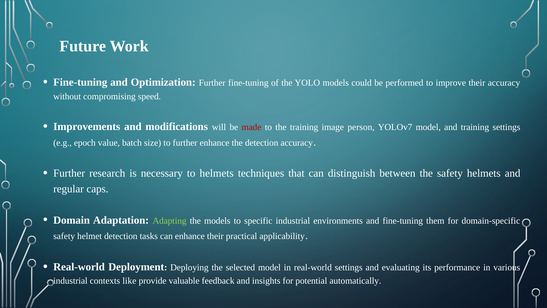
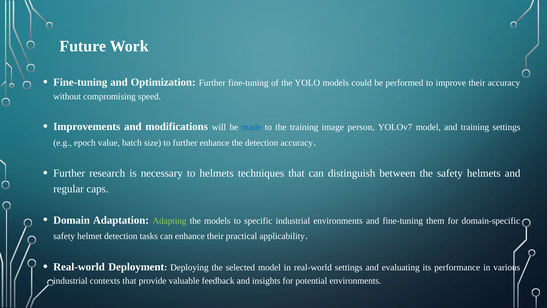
made colour: red -> blue (251, 127)
contexts like: like -> that (129, 281)
potential automatically: automatically -> environments (355, 281)
